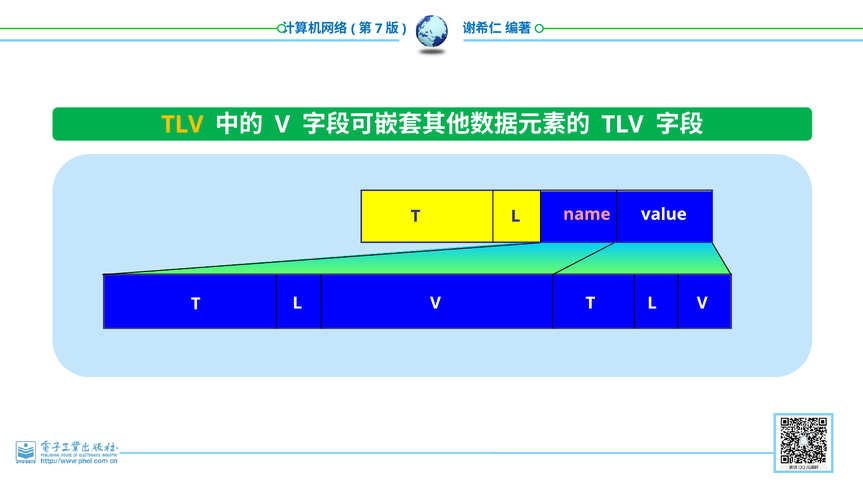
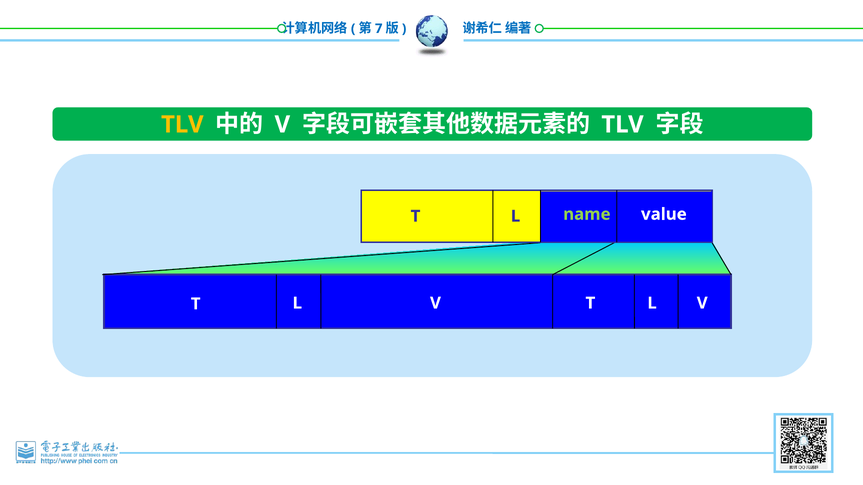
name colour: pink -> light green (587, 214)
